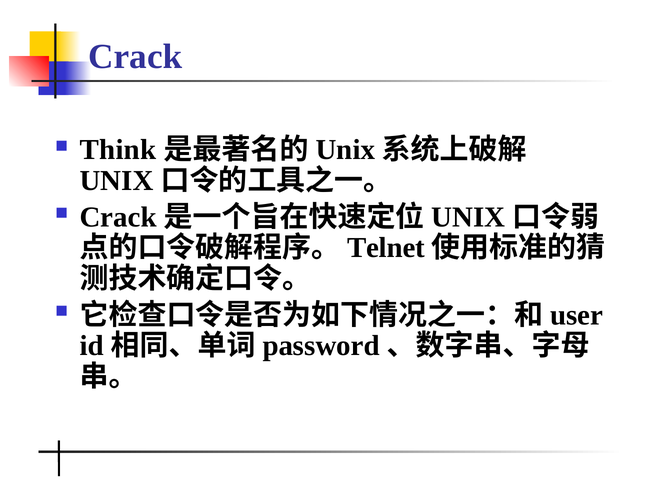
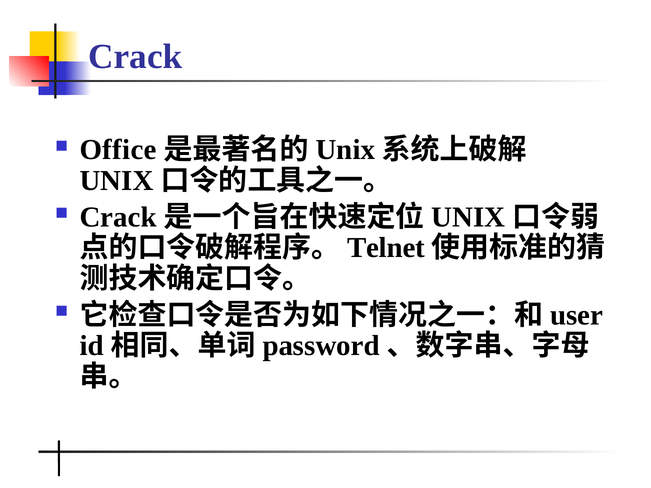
Think: Think -> Office (118, 150)
